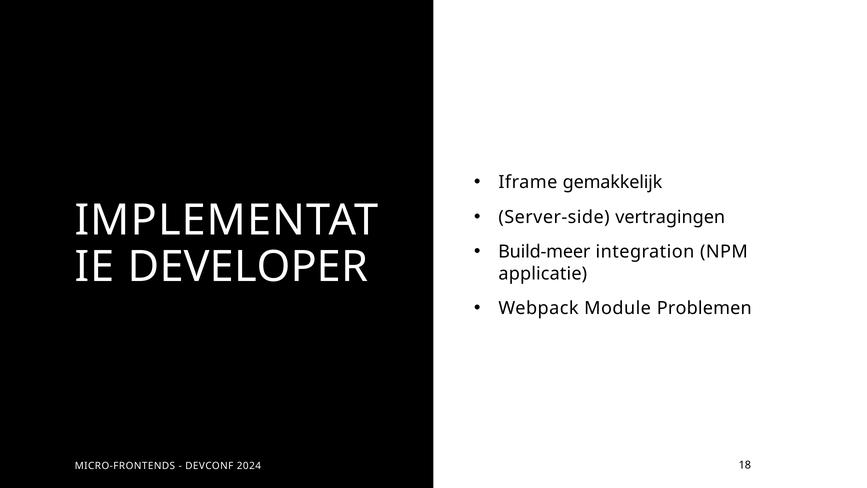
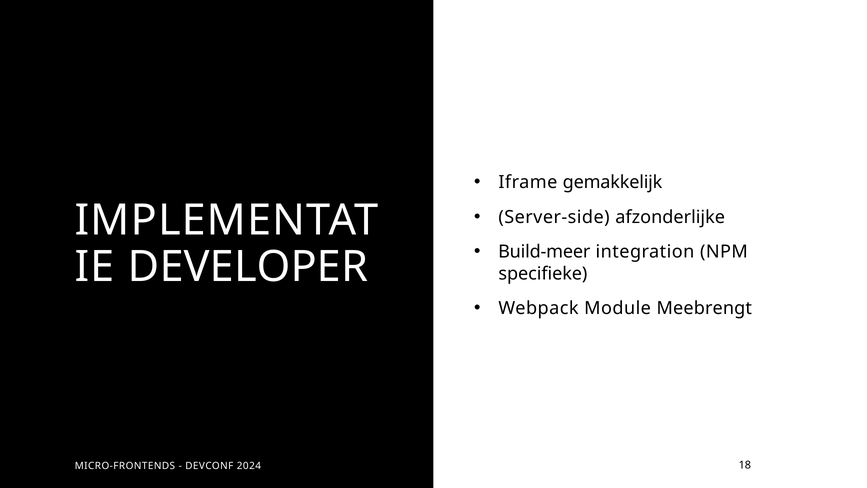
vertragingen: vertragingen -> afzonderlijke (670, 217)
applicatie: applicatie -> specifieke (543, 273)
Problemen: Problemen -> Meebrengt (704, 308)
